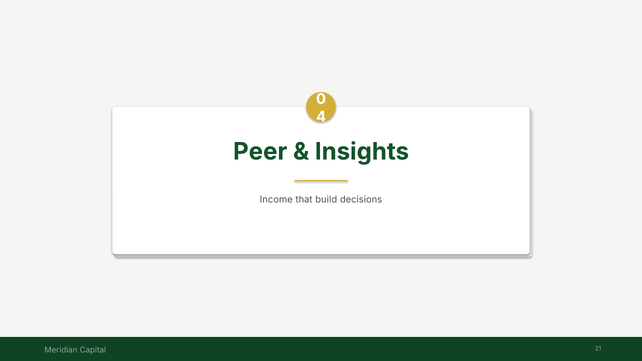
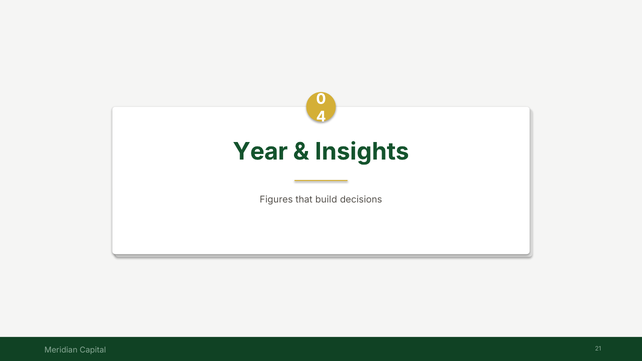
Peer: Peer -> Year (260, 152)
Income: Income -> Figures (276, 200)
